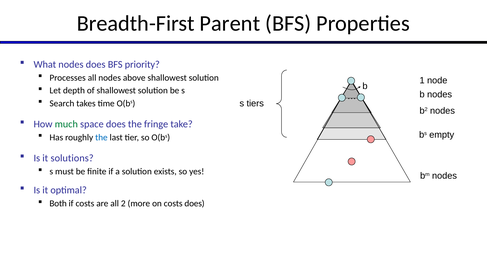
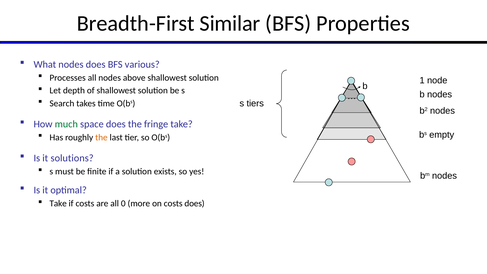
Parent: Parent -> Similar (230, 23)
priority: priority -> various (142, 64)
the colour: blue -> orange (101, 137)
Both: Both -> Take (58, 203)
2: 2 -> 0 (123, 203)
